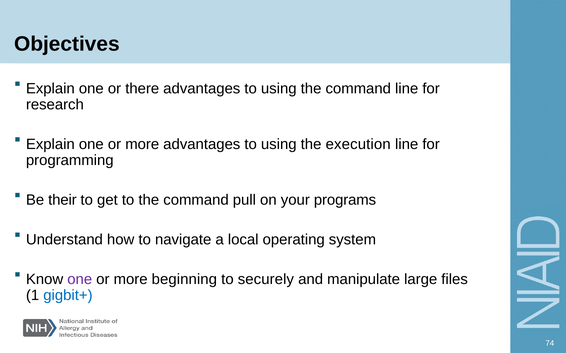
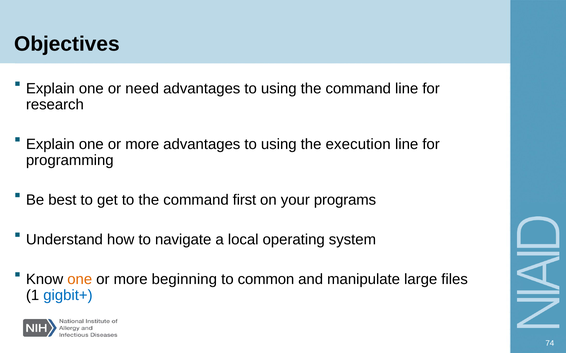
there: there -> need (142, 89)
their: their -> best (62, 200)
pull: pull -> first (244, 200)
one colour: purple -> orange (80, 280)
securely: securely -> common (266, 280)
